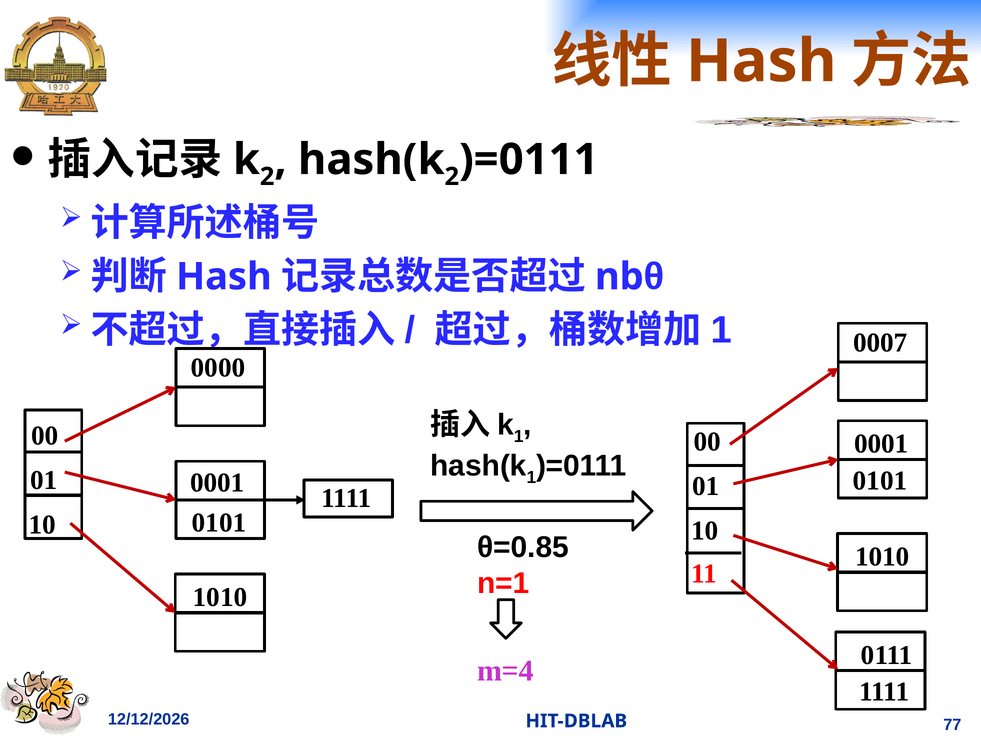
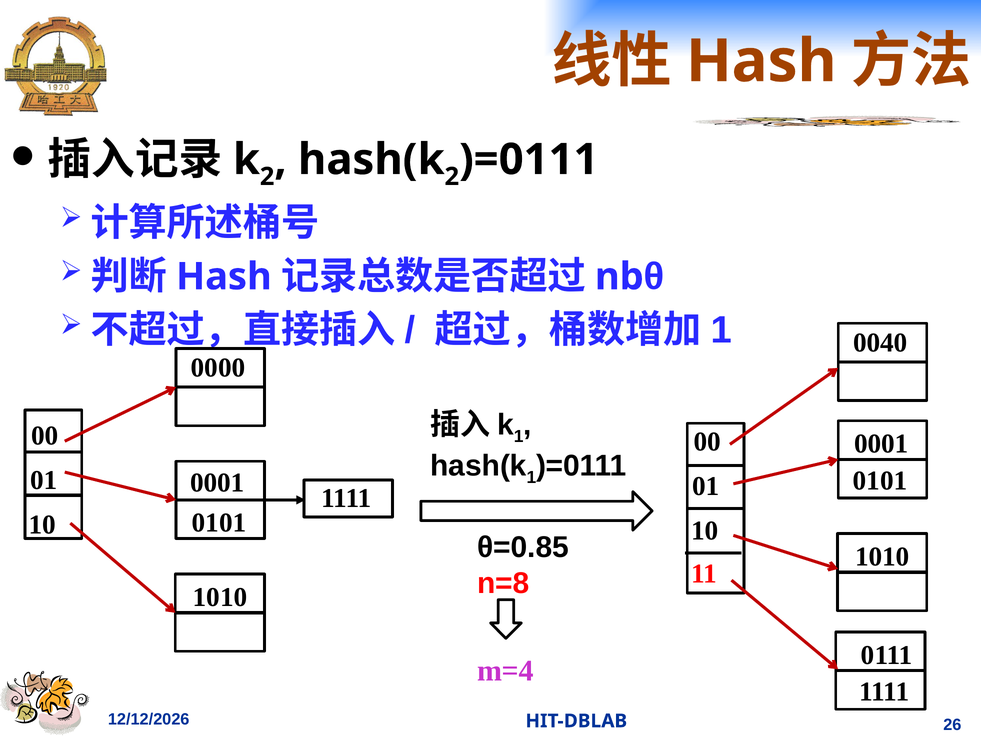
0007: 0007 -> 0040 (880, 343)
n=1: n=1 -> n=8 (503, 583)
77: 77 -> 26 (952, 725)
